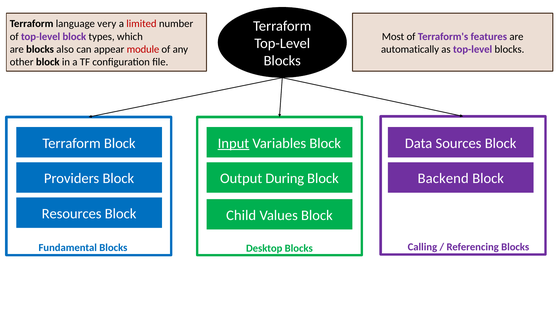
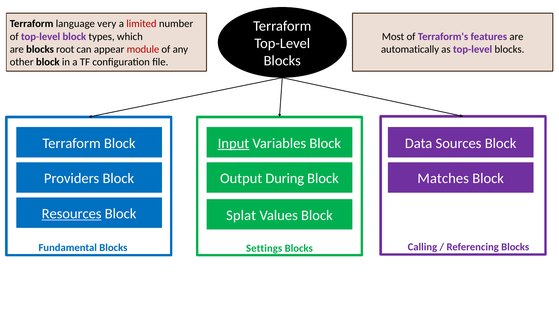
also: also -> root (65, 49)
Backend: Backend -> Matches (443, 179)
Resources underline: none -> present (72, 214)
Child: Child -> Splat (241, 216)
Desktop: Desktop -> Settings (264, 249)
